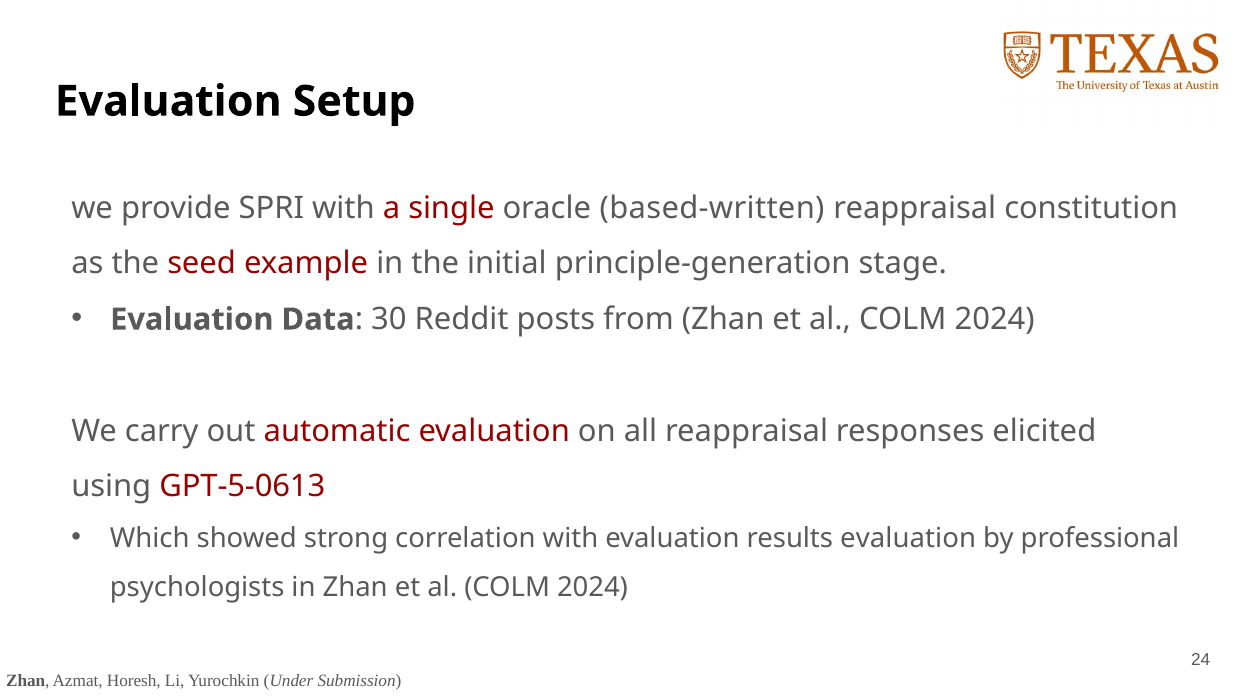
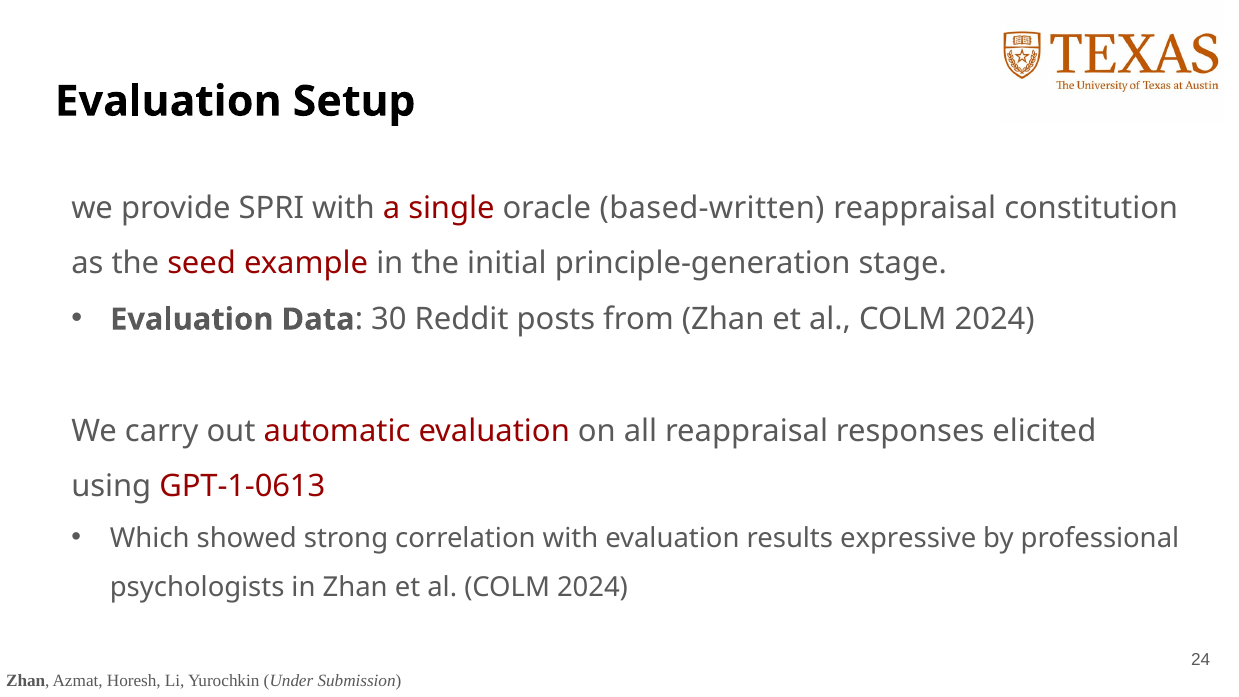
GPT-5-0613: GPT-5-0613 -> GPT-1-0613 (242, 487)
results evaluation: evaluation -> expressive (908, 538)
